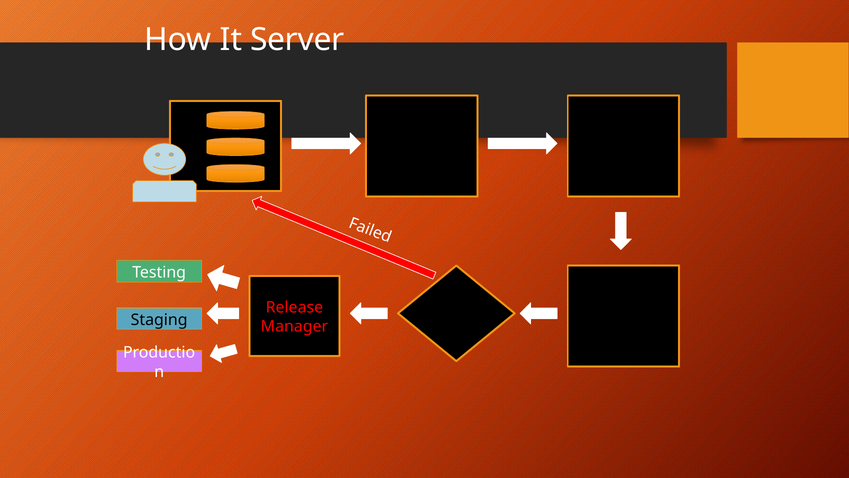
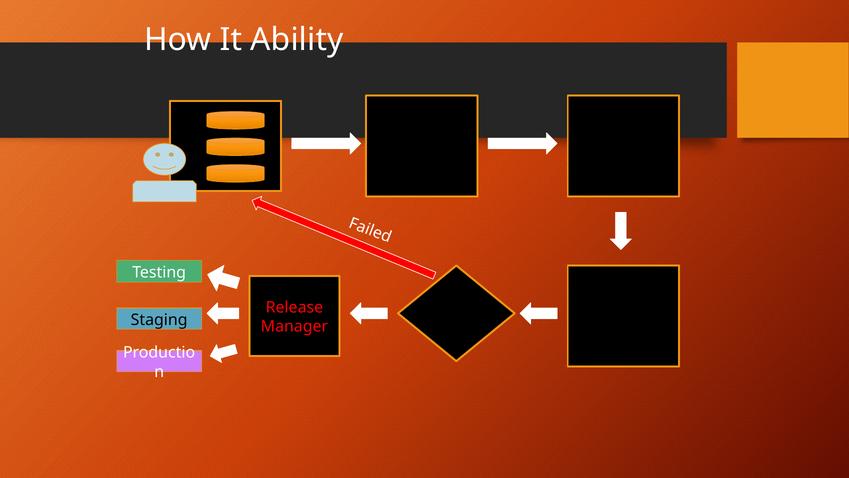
It Server: Server -> Ability (297, 40)
